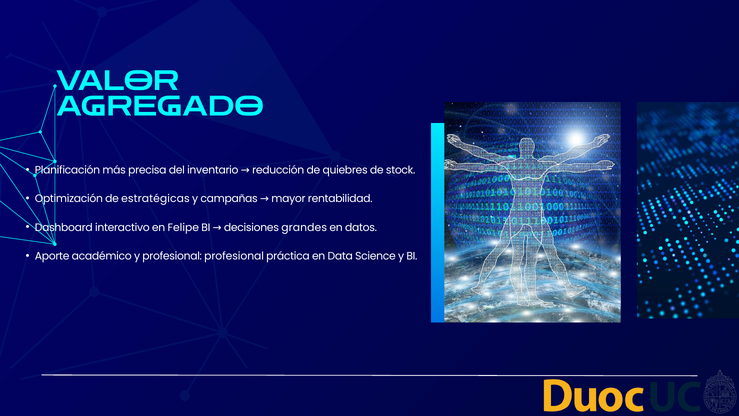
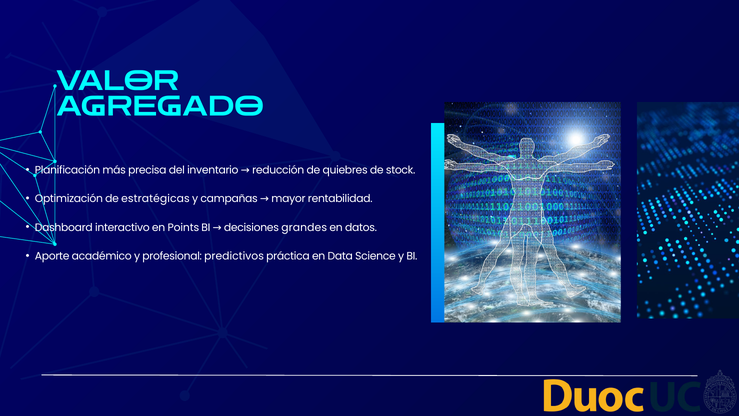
Felipe: Felipe -> Points (183, 227)
profesional profesional: profesional -> predictivos (234, 256)
